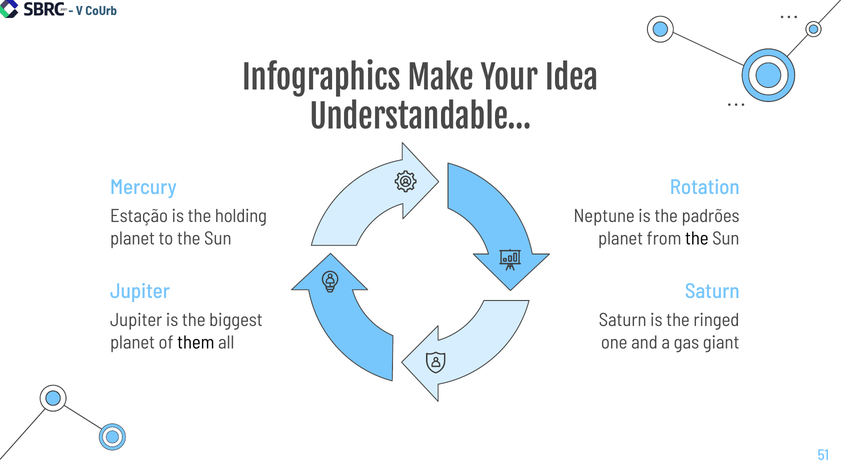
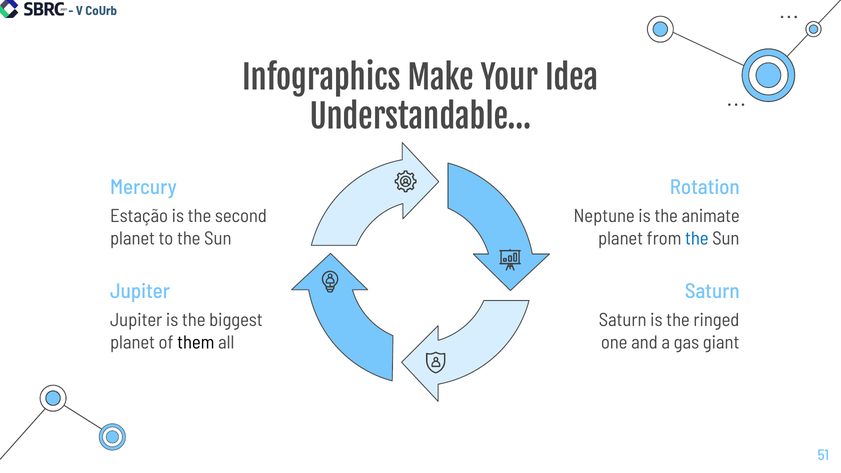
holding: holding -> second (241, 216)
padrões: padrões -> animate (711, 216)
the colour: black -> blue (697, 239)
